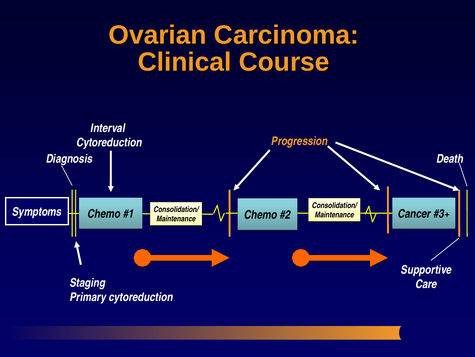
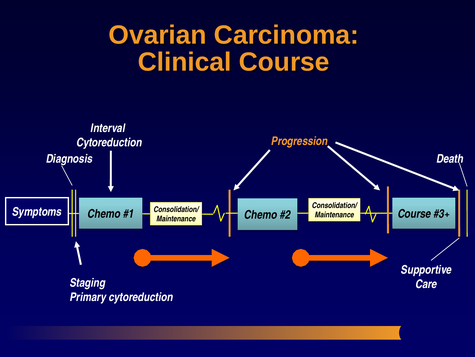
Cancer: Cancer -> Course (414, 214)
